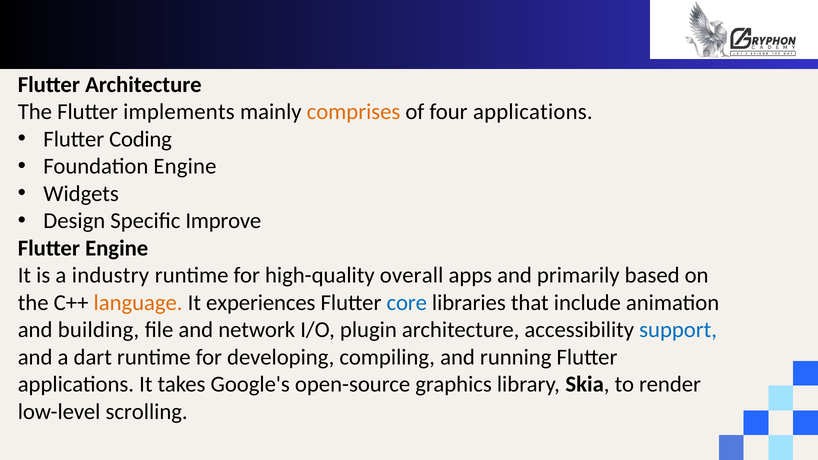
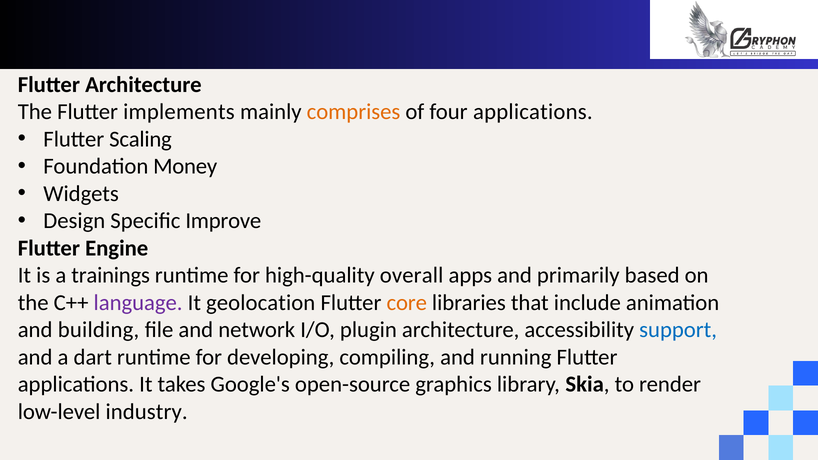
Coding: Coding -> Scaling (140, 139)
Foundation Engine: Engine -> Money (185, 166)
industry: industry -> trainings (111, 275)
language colour: orange -> purple (138, 303)
experiences: experiences -> geolocation (261, 303)
core colour: blue -> orange (407, 303)
scrolling: scrolling -> industry (147, 412)
